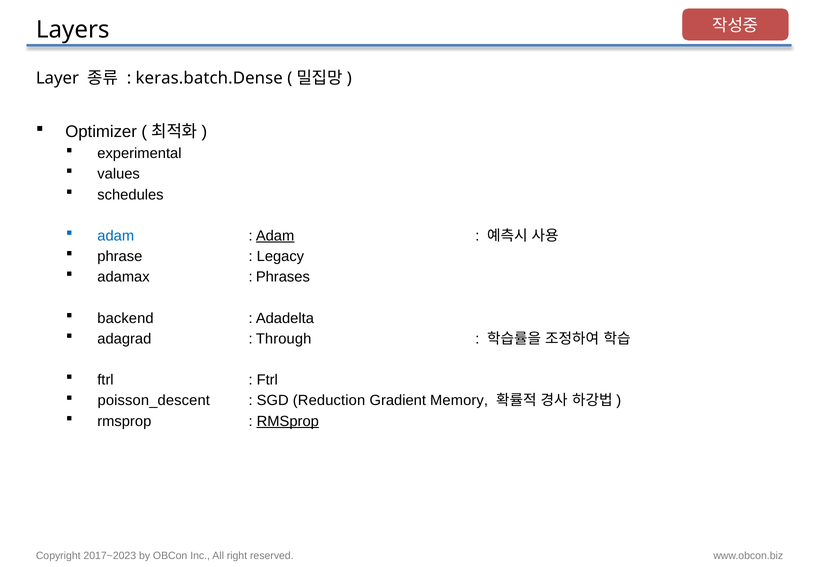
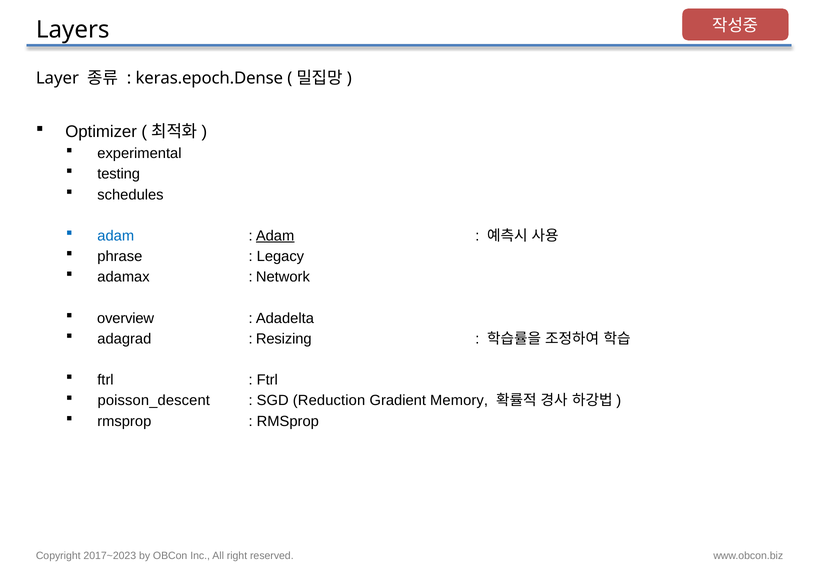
keras.batch.Dense: keras.batch.Dense -> keras.epoch.Dense (209, 78)
values: values -> testing (119, 174)
Phrases: Phrases -> Network (283, 277)
backend: backend -> overview (126, 318)
Through: Through -> Resizing (284, 339)
RMSprop underline: present -> none (288, 421)
